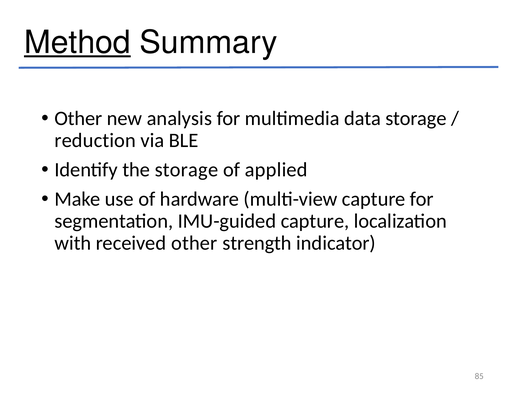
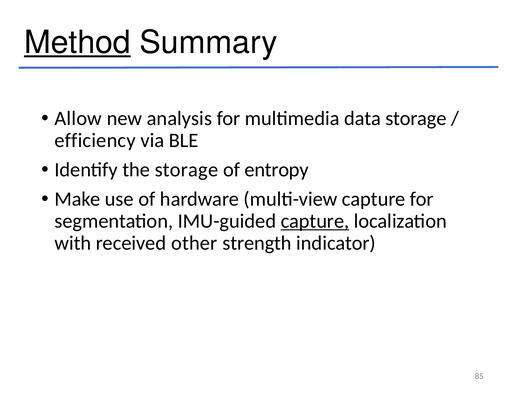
Other: Other -> Allow (78, 118)
reduction: reduction -> efficiency (95, 140)
applied: applied -> entropy (277, 170)
capture underline: none -> present (315, 221)
